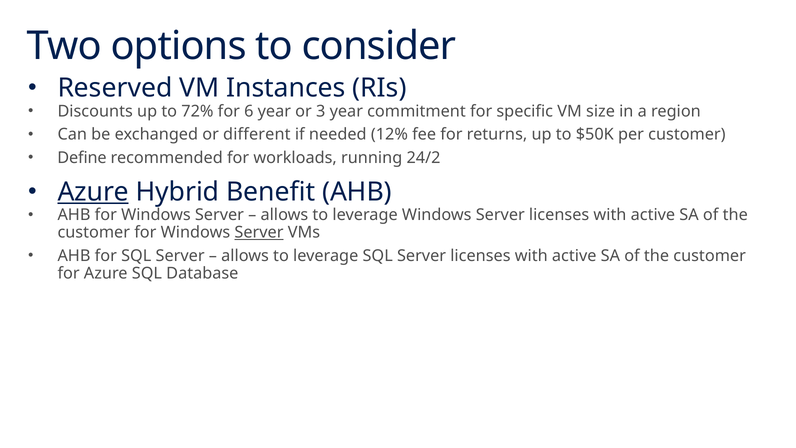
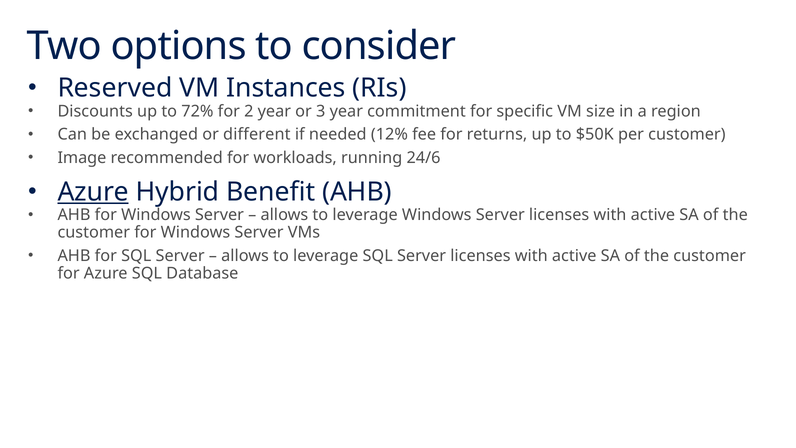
6: 6 -> 2 (249, 111)
Define: Define -> Image (82, 158)
24/2: 24/2 -> 24/6 (424, 158)
Server underline: present -> none (259, 232)
